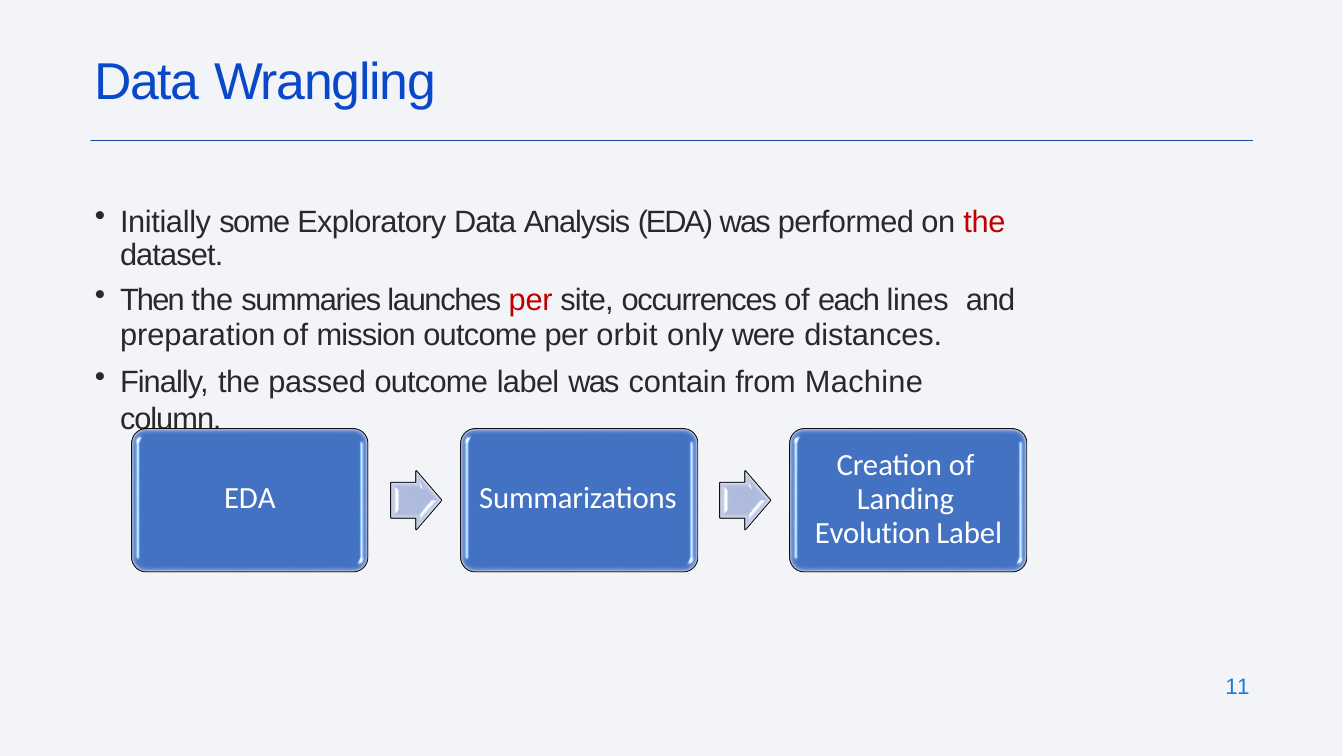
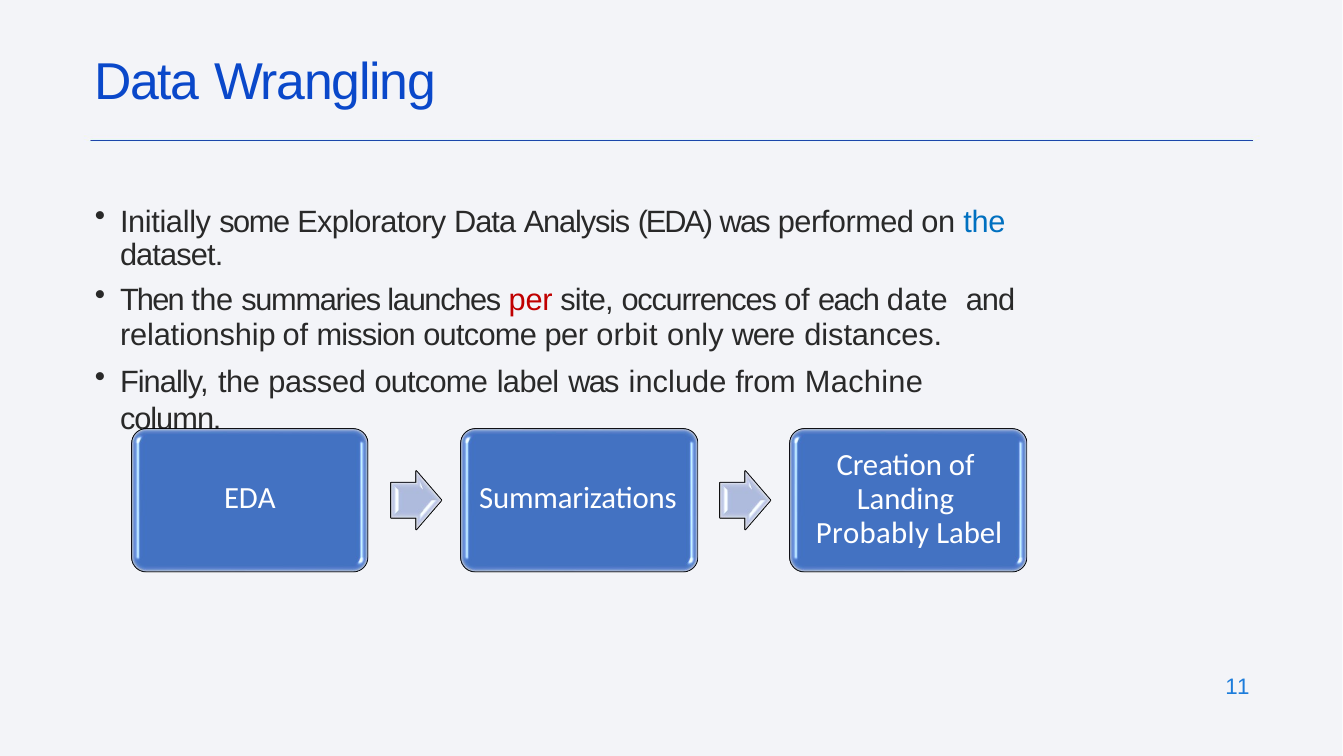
the colour: red -> blue (984, 222)
lines: lines -> date (917, 300)
preparation: preparation -> relationship (198, 335)
contain: contain -> include (678, 382)
Evolution: Evolution -> Probably (872, 533)
